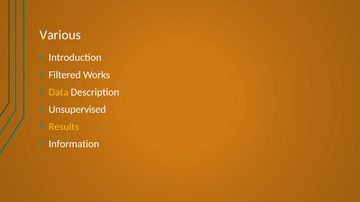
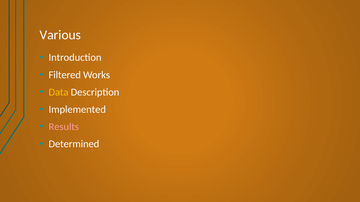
Unsupervised: Unsupervised -> Implemented (77, 110)
Results colour: yellow -> pink (64, 127)
Information: Information -> Determined (74, 144)
